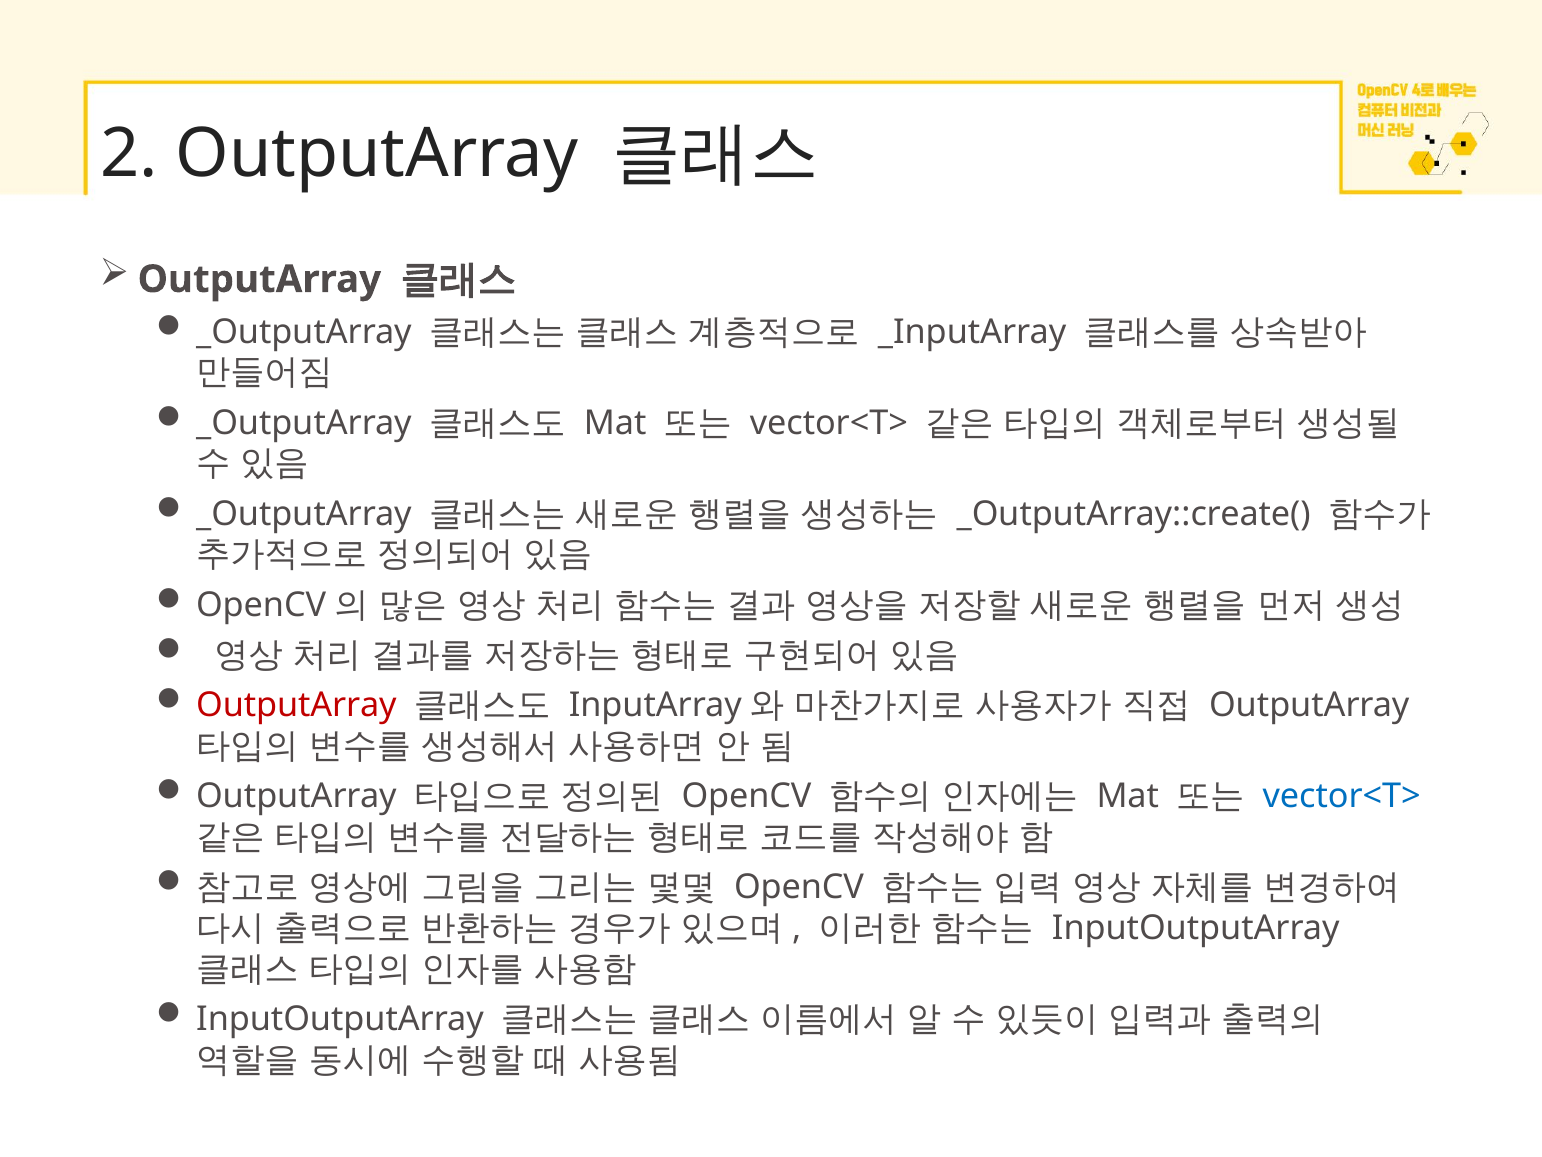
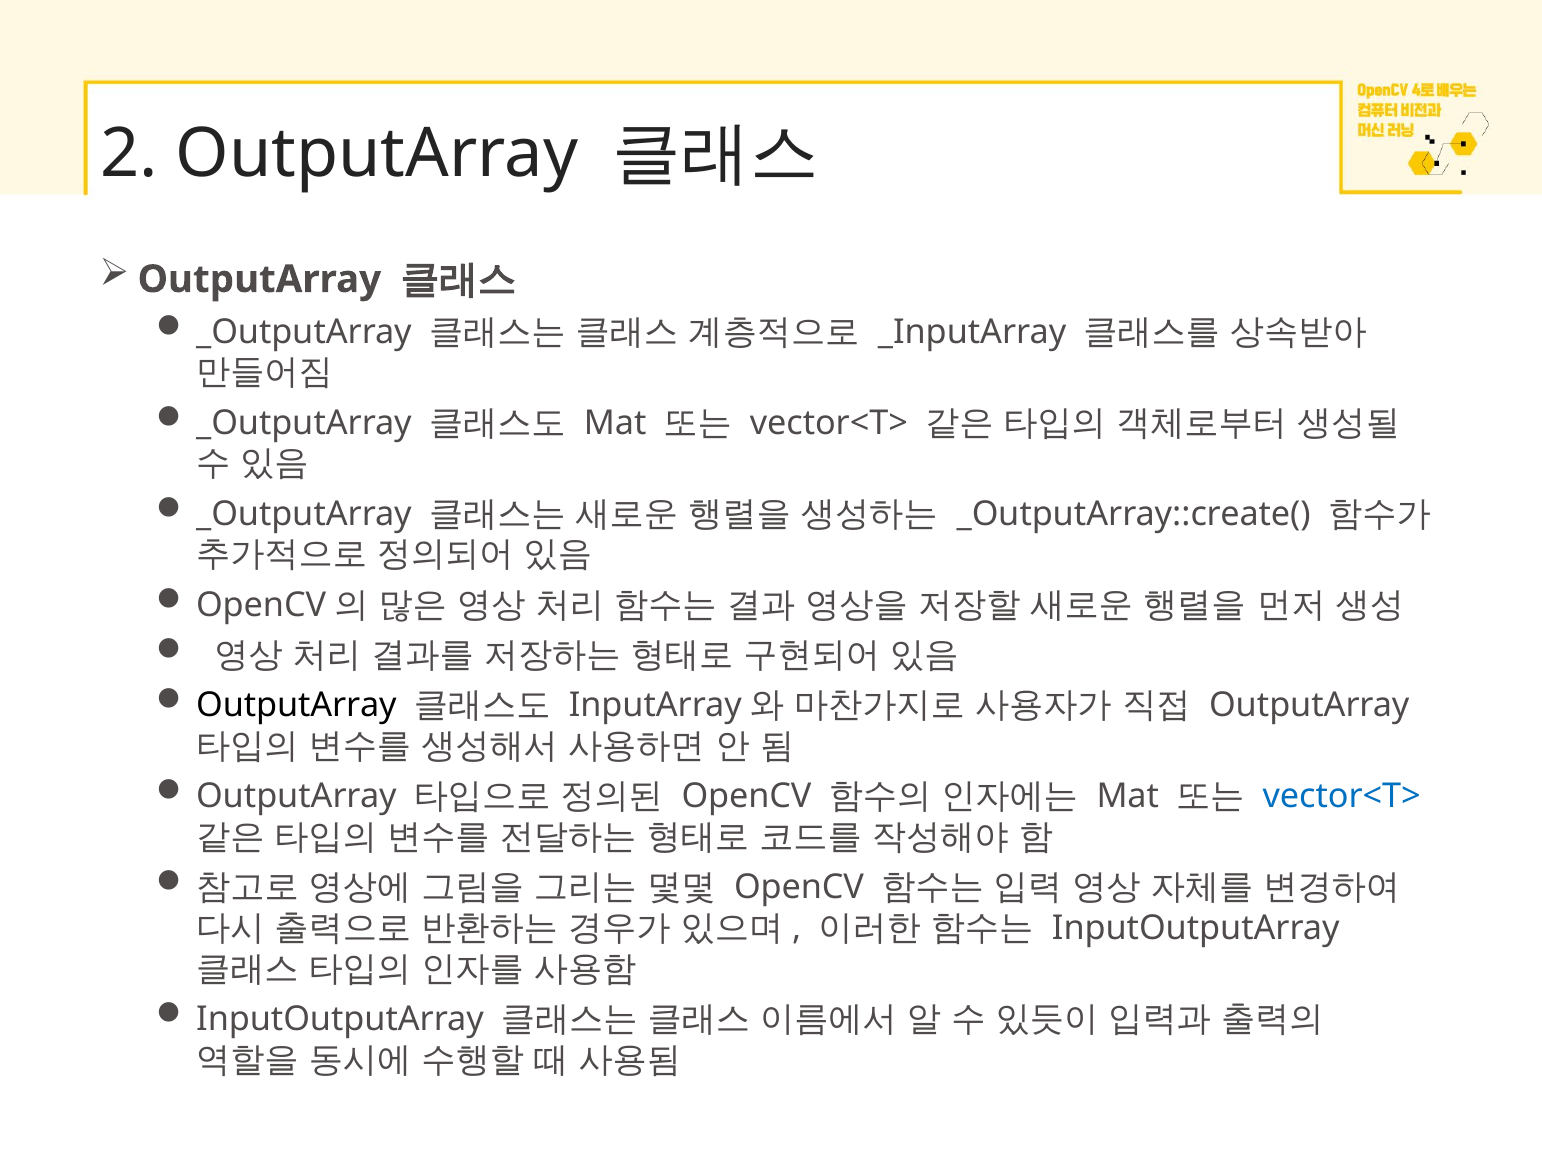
OutputArray colour: red -> black (296, 705)
